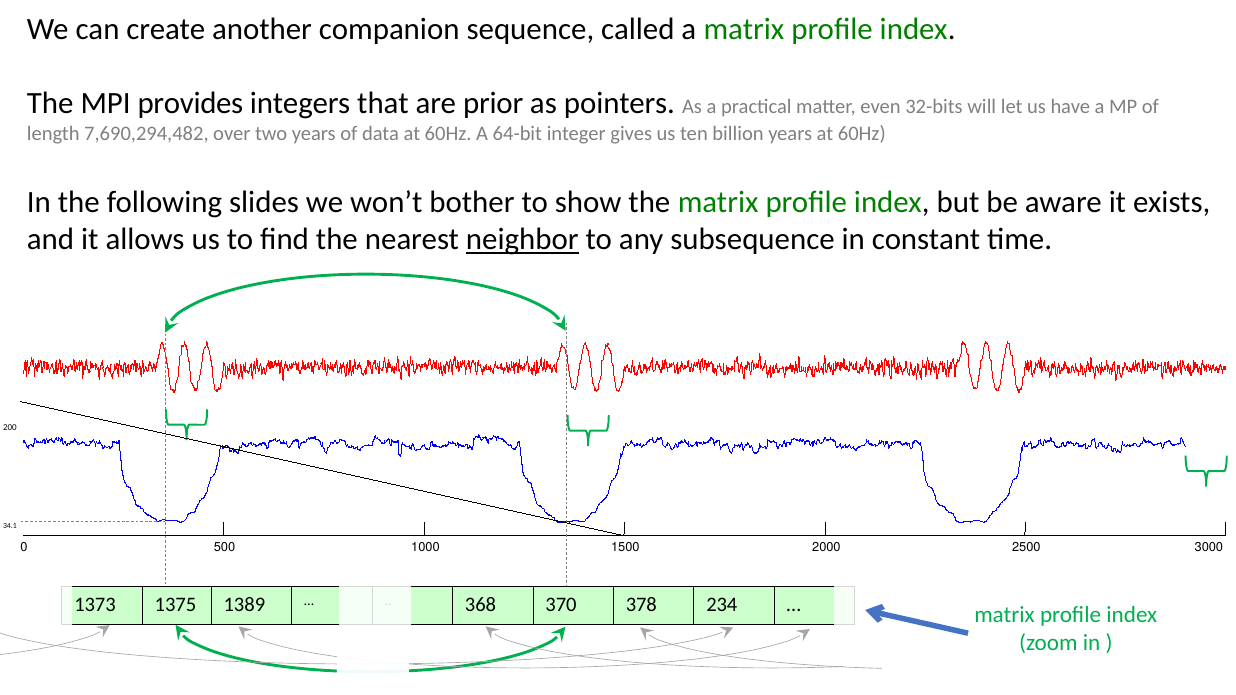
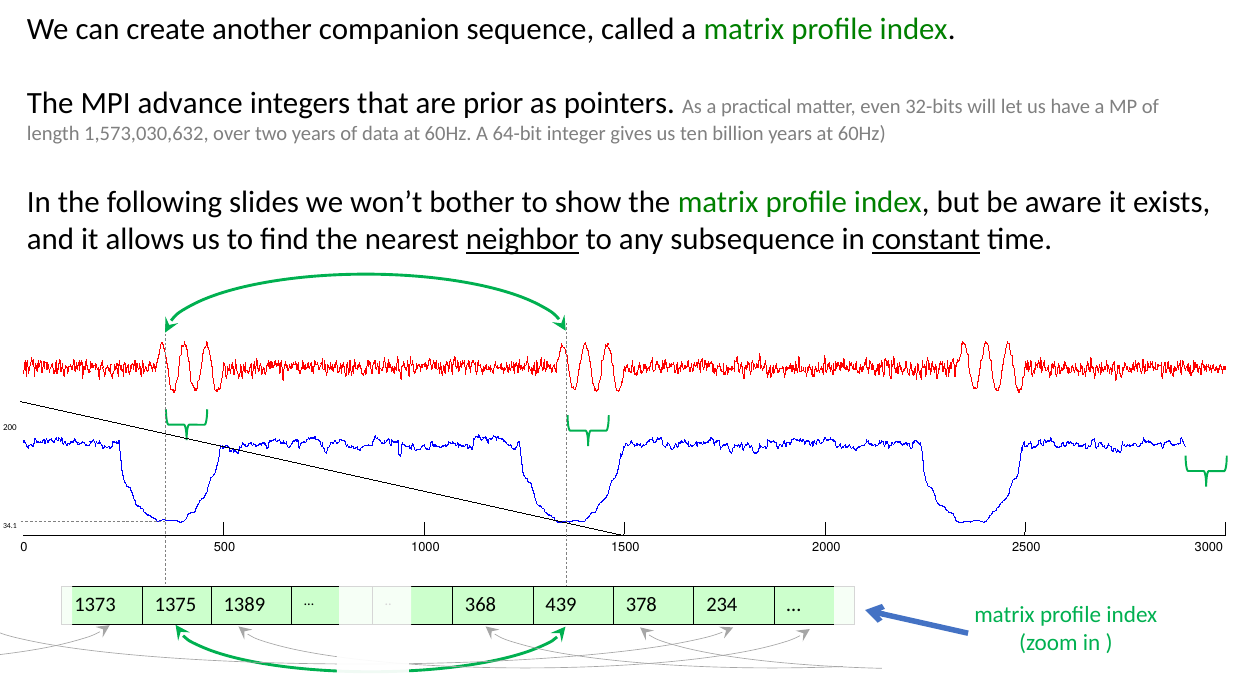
provides: provides -> advance (190, 103)
7,690,294,482: 7,690,294,482 -> 1,573,030,632 (146, 134)
constant underline: none -> present (926, 239)
370: 370 -> 439 (561, 605)
